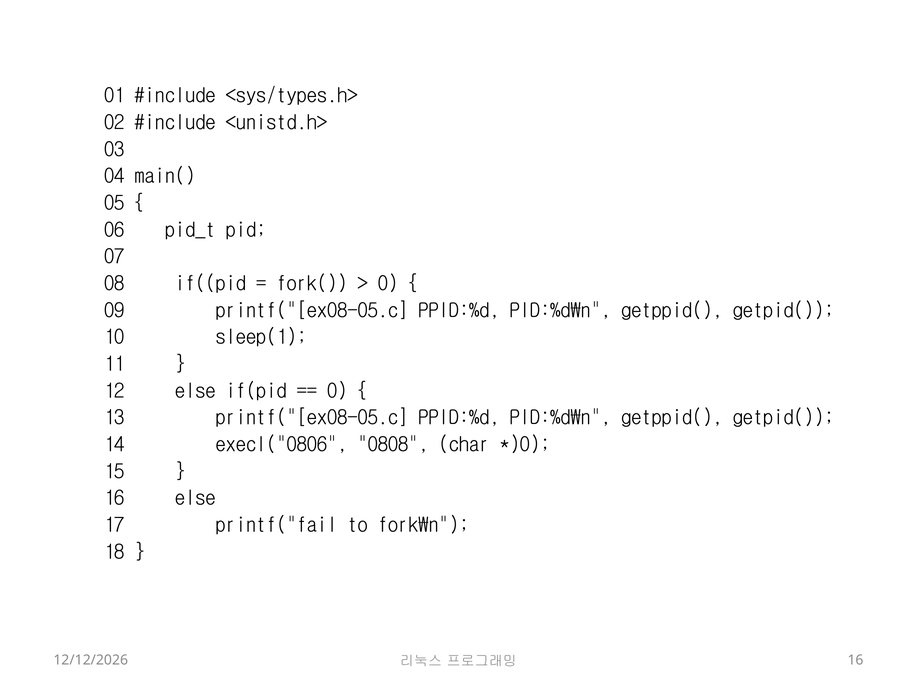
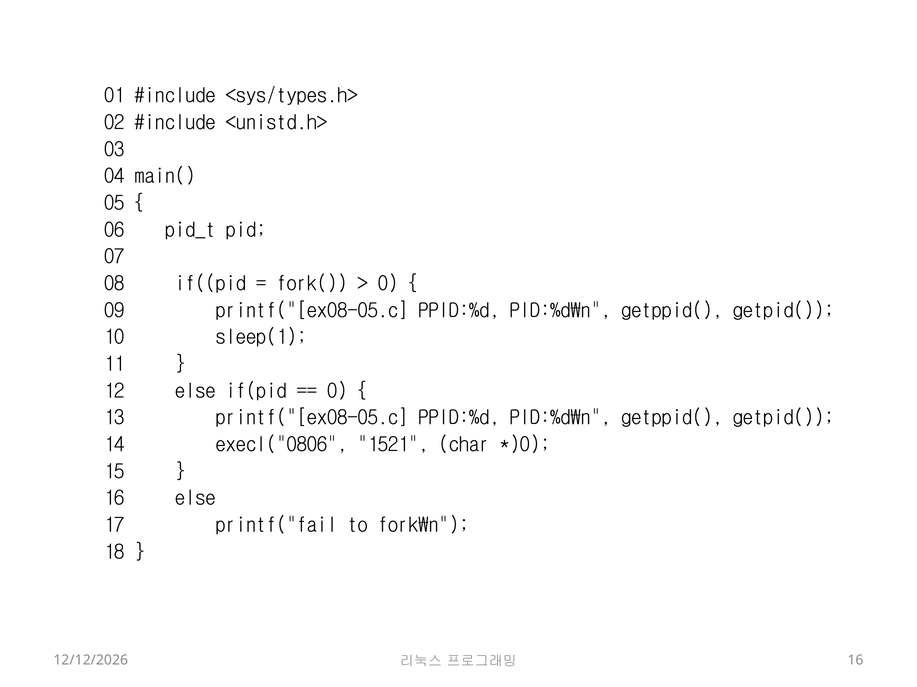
0808: 0808 -> 1521 (393, 445)
